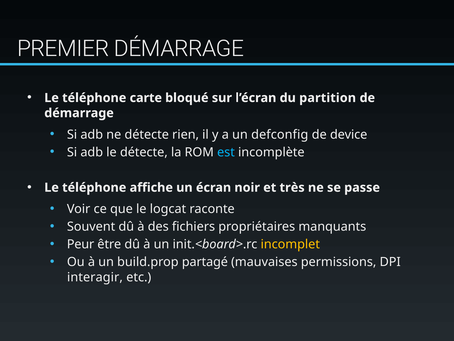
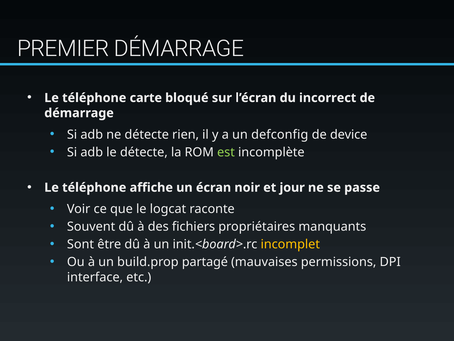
partition: partition -> incorrect (328, 98)
est colour: light blue -> light green (226, 152)
très: très -> jour (292, 187)
Peur: Peur -> Sont (81, 244)
interagir: interagir -> interface (95, 277)
